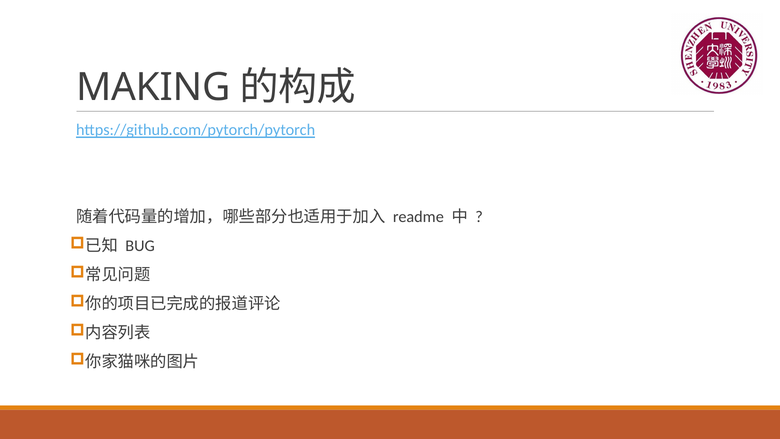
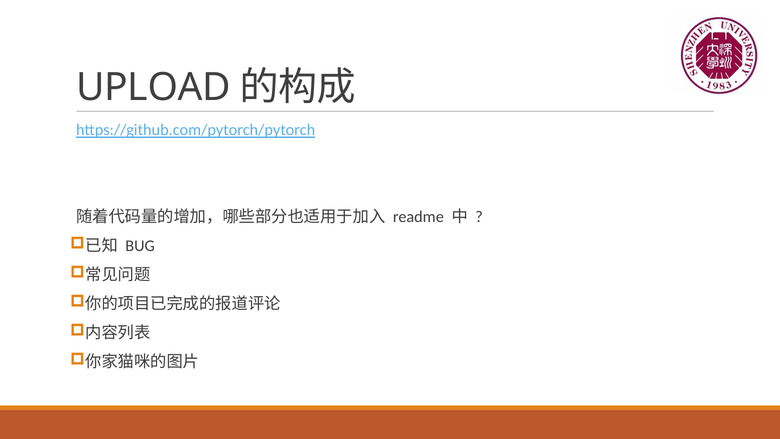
MAKING: MAKING -> UPLOAD (153, 87)
